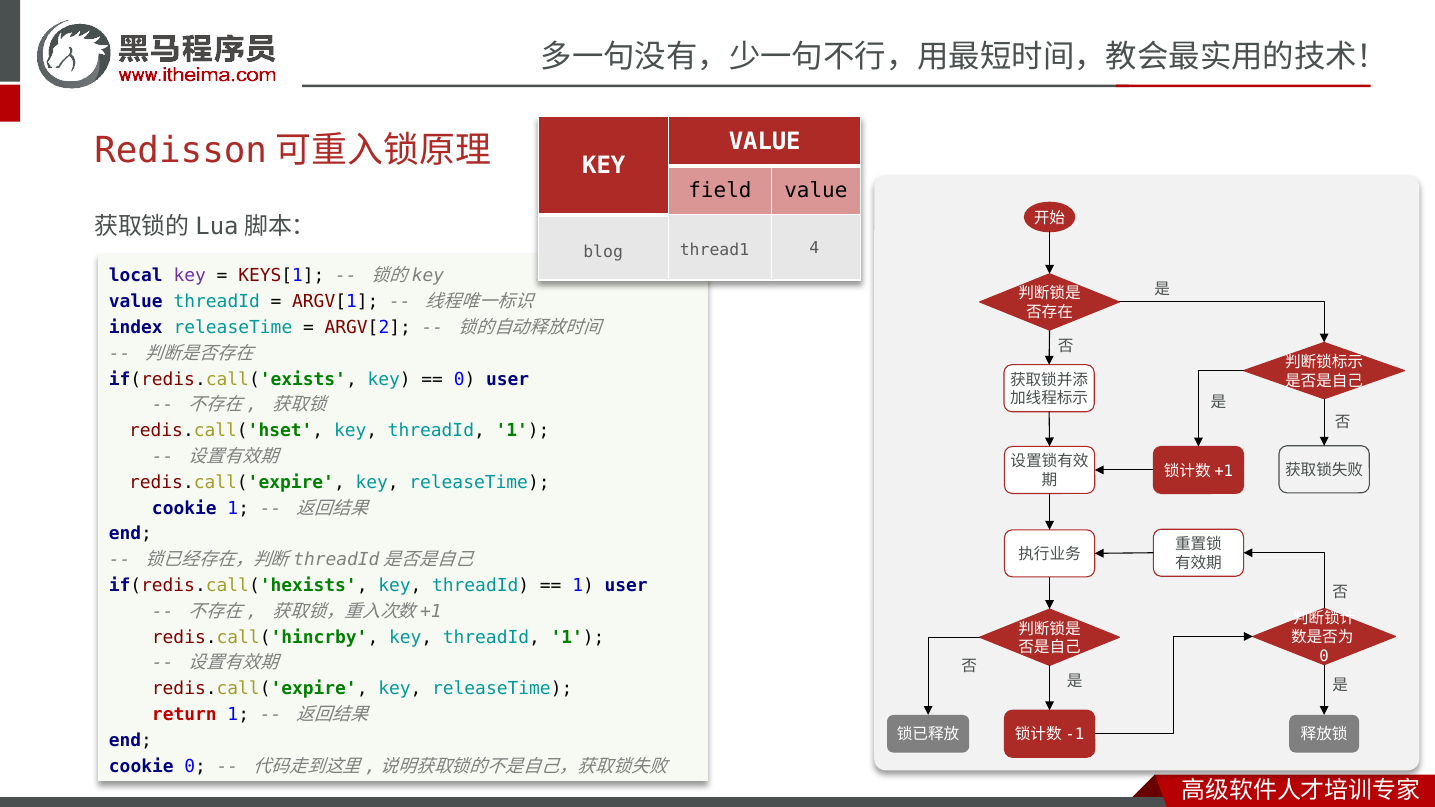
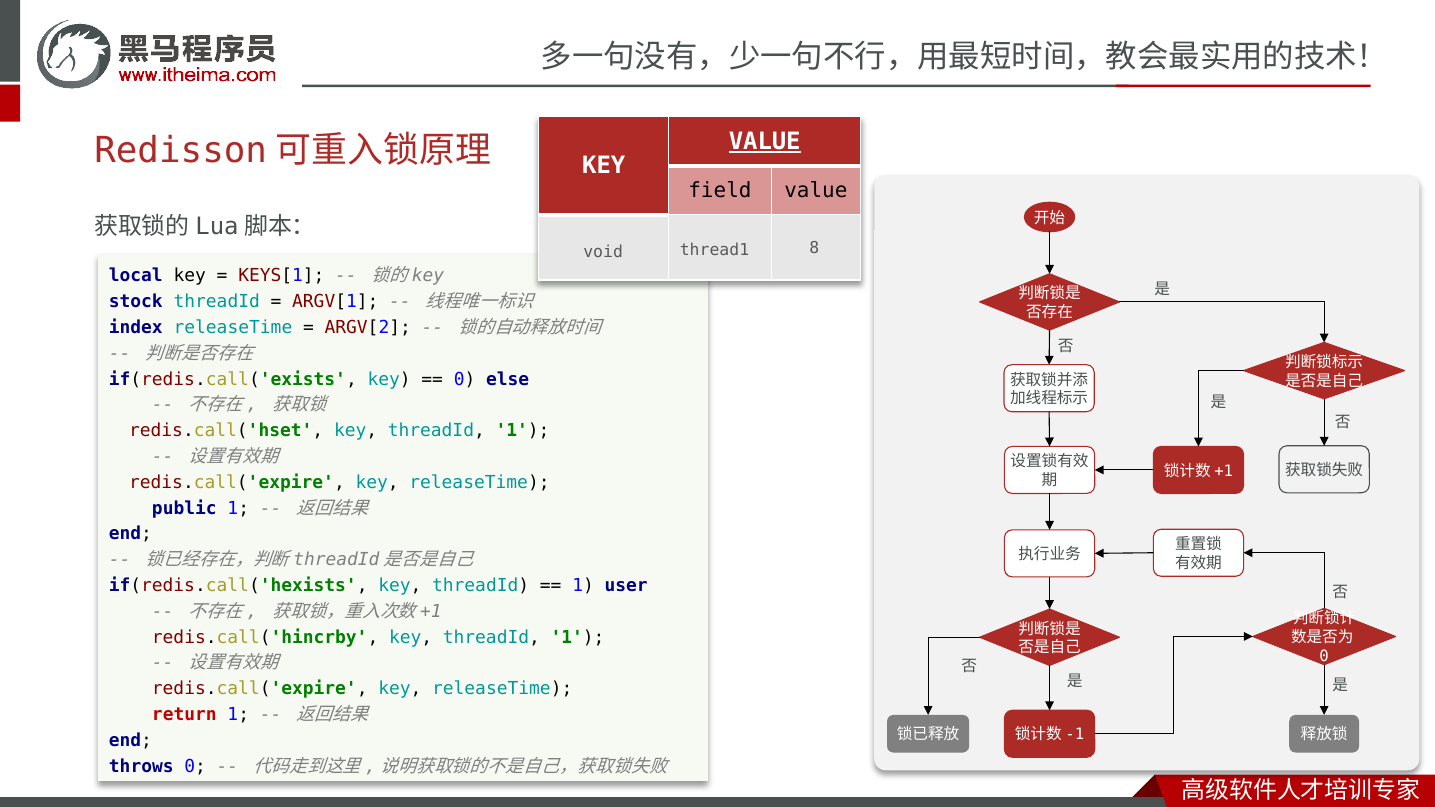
VALUE underline: none -> present (765, 142)
blog: blog -> void (603, 252)
4: 4 -> 8 (814, 248)
key colour: purple -> black (190, 276)
value: value -> stock (136, 302)
0 user: user -> else (508, 379)
cookie: cookie -> public (184, 508)
cookie: cookie -> throws (141, 766)
